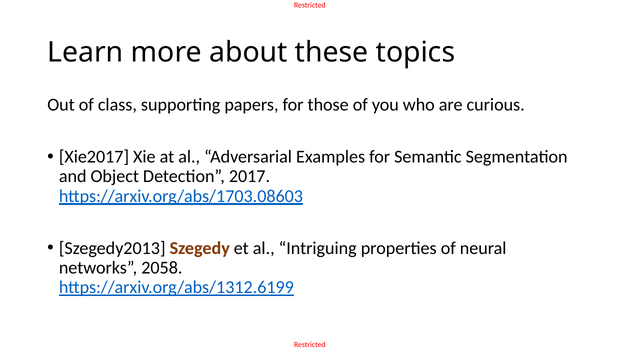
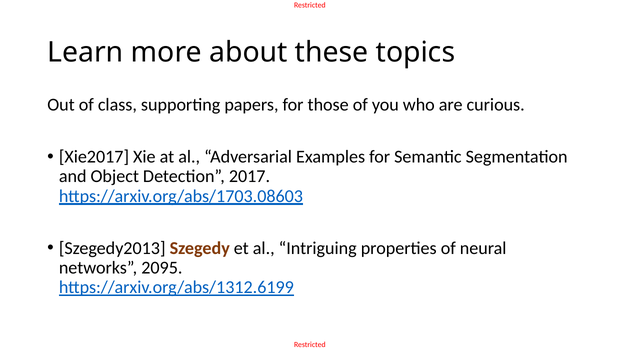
2058: 2058 -> 2095 (162, 267)
